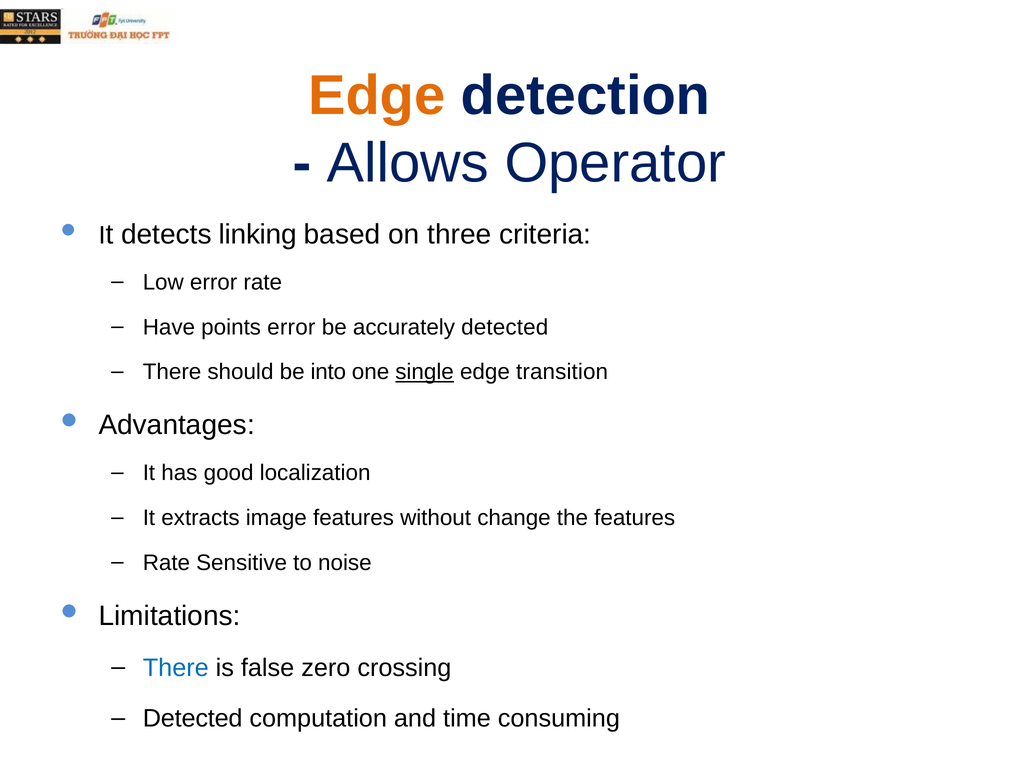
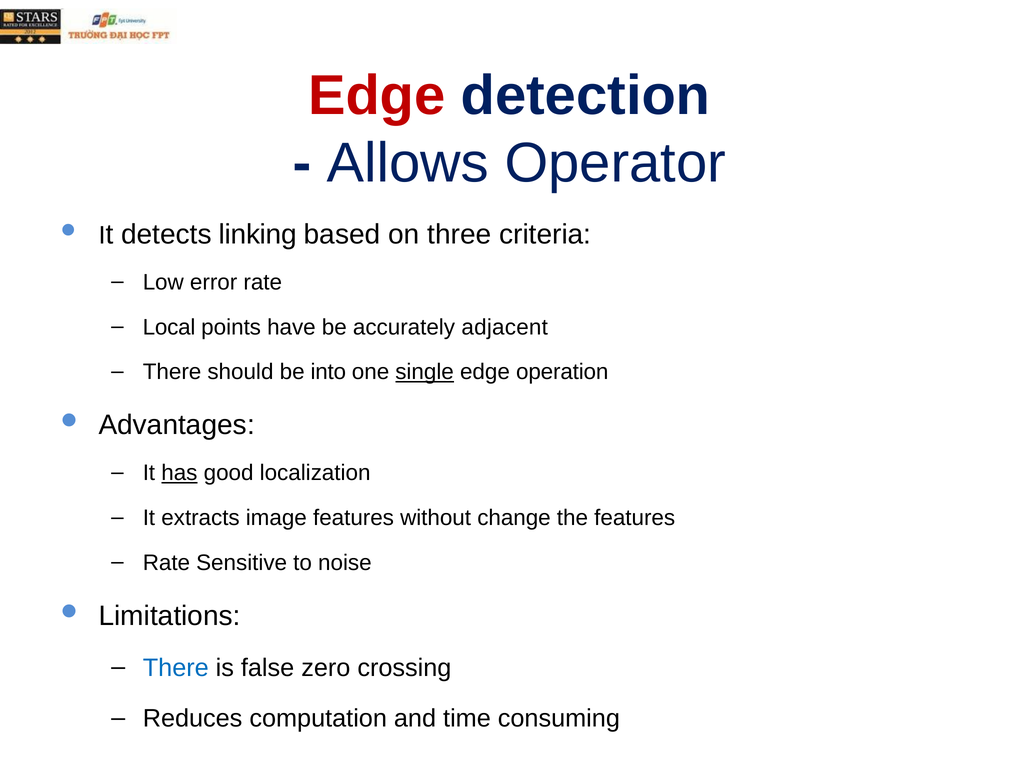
Edge colour: orange -> red (377, 96)
Have: Have -> Local (169, 327)
points error: error -> have (291, 327)
accurately detected: detected -> adjacent (505, 327)
transition: transition -> operation (562, 372)
has underline: none -> present (179, 473)
Detected: Detected -> Reduces (193, 719)
